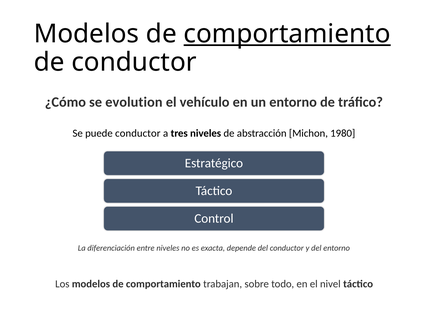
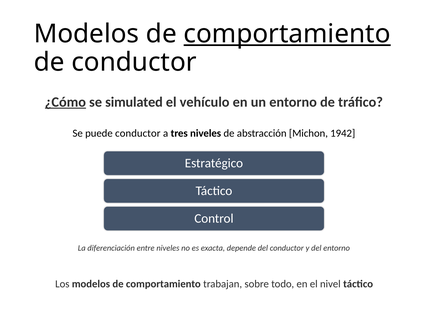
¿Cómo underline: none -> present (65, 102)
evolution: evolution -> simulated (134, 102)
1980: 1980 -> 1942 (343, 133)
